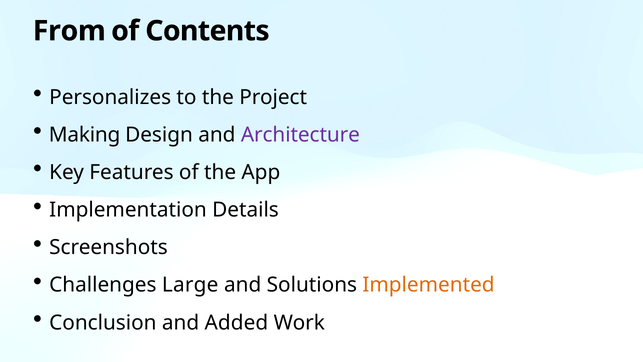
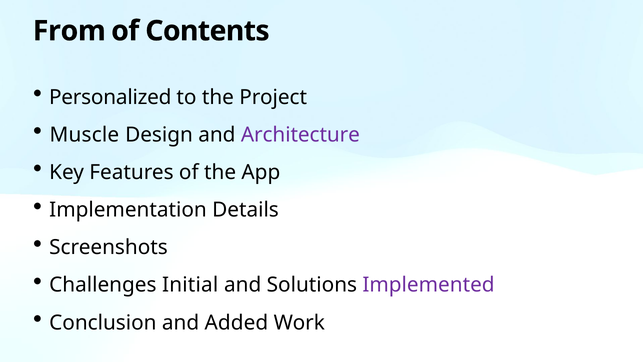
Personalizes: Personalizes -> Personalized (110, 97)
Making: Making -> Muscle (84, 135)
Large: Large -> Initial (190, 285)
Implemented colour: orange -> purple (429, 285)
